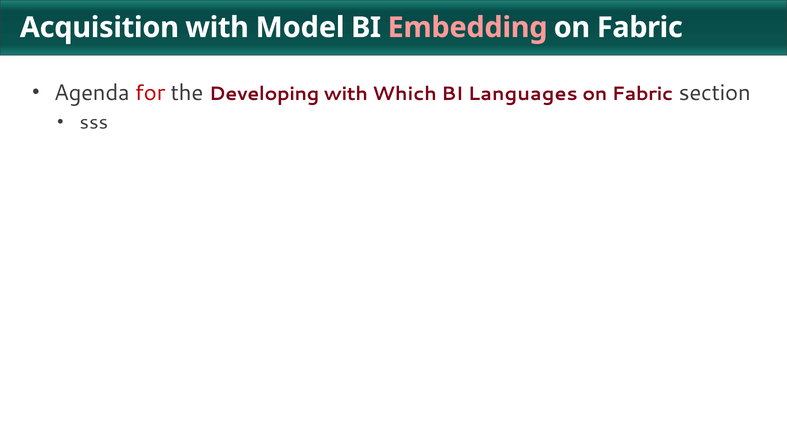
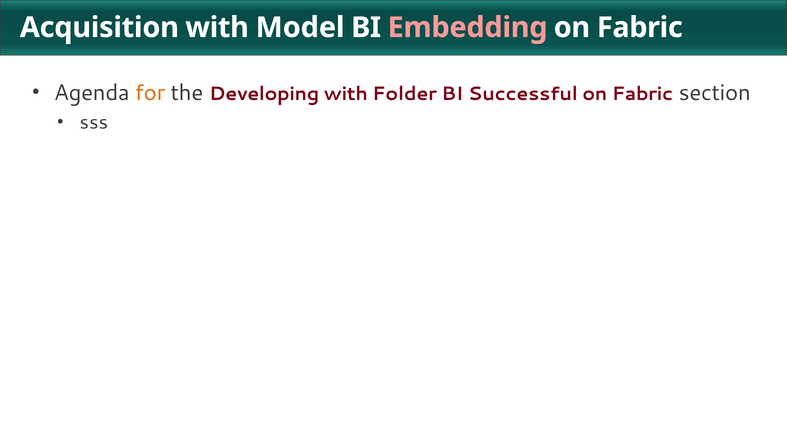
for colour: red -> orange (150, 93)
Which: Which -> Folder (405, 94)
Languages: Languages -> Successful (523, 94)
